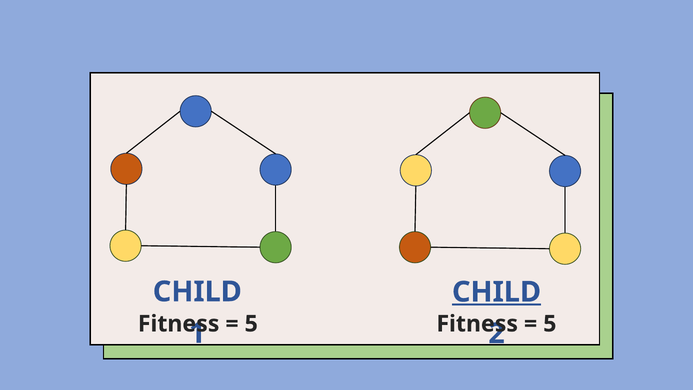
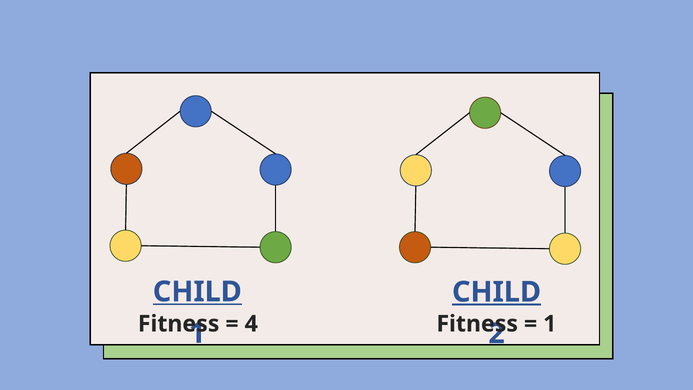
CHILD underline: none -> present (197, 292)
5: 5 -> 4 (251, 324)
5: 5 -> 1 (550, 324)
